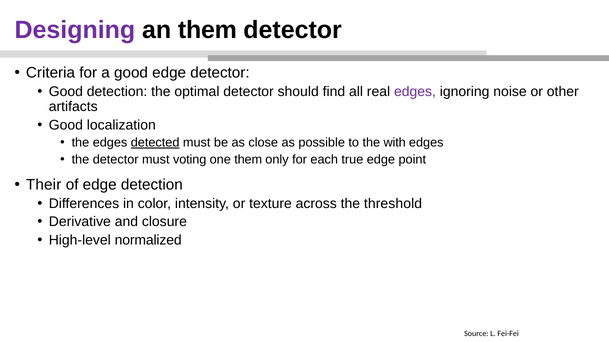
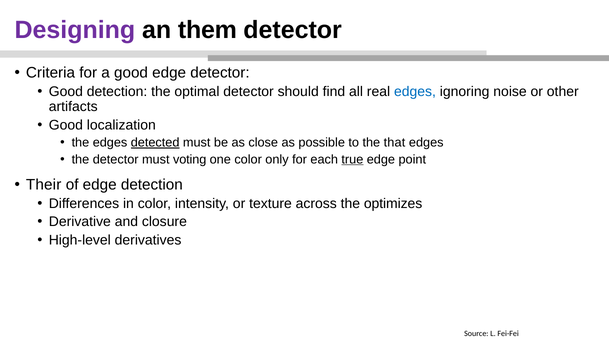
edges colour: purple -> blue (415, 92)
with: with -> that (394, 143)
one them: them -> color (248, 160)
true underline: none -> present (352, 160)
threshold: threshold -> optimizes (393, 204)
normalized: normalized -> derivatives (148, 240)
